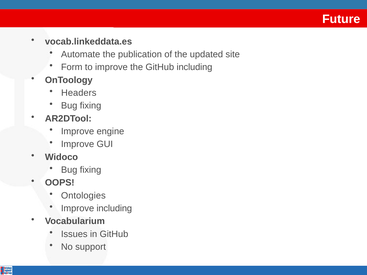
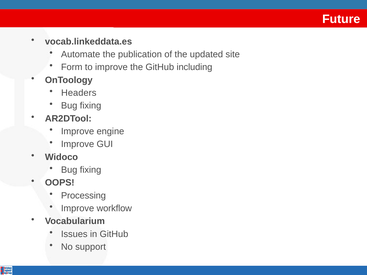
Ontologies: Ontologies -> Processing (83, 196)
Improve including: including -> workflow (114, 209)
